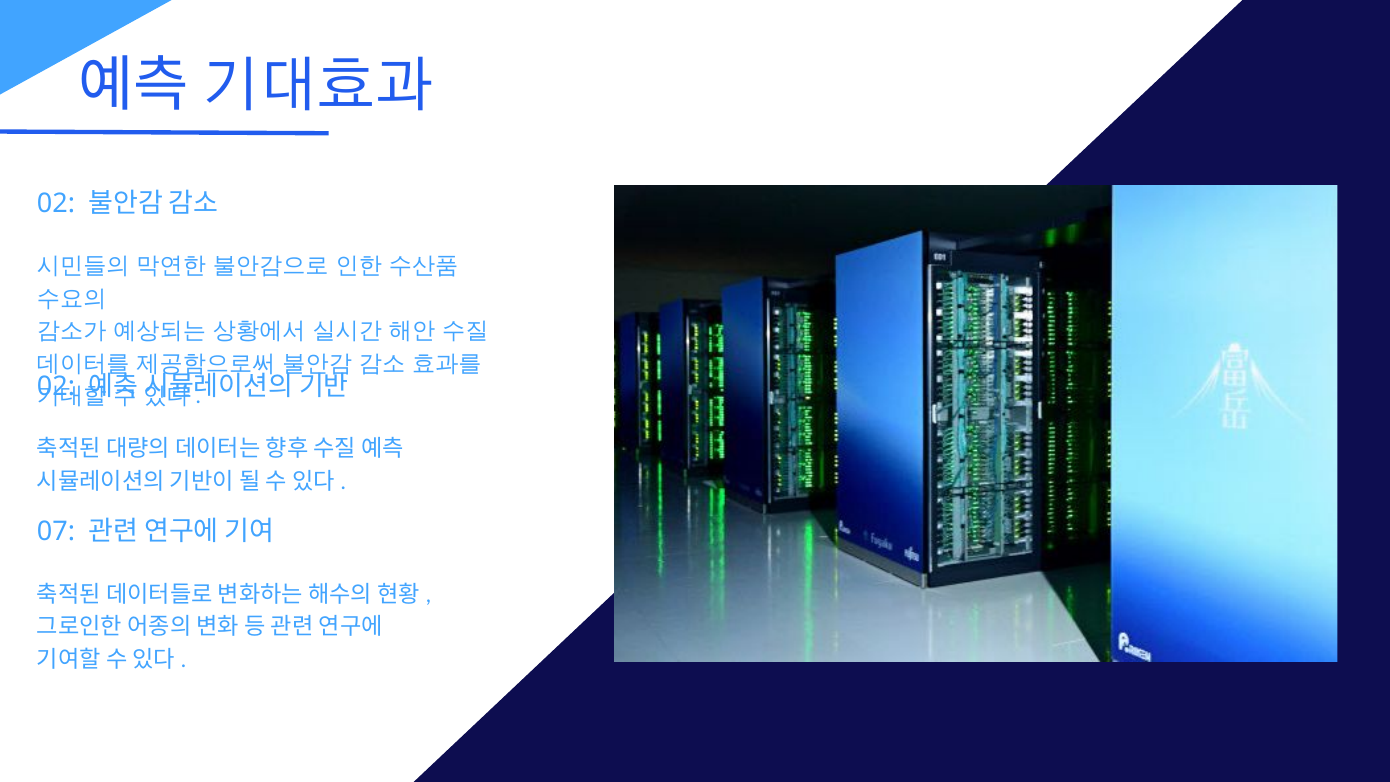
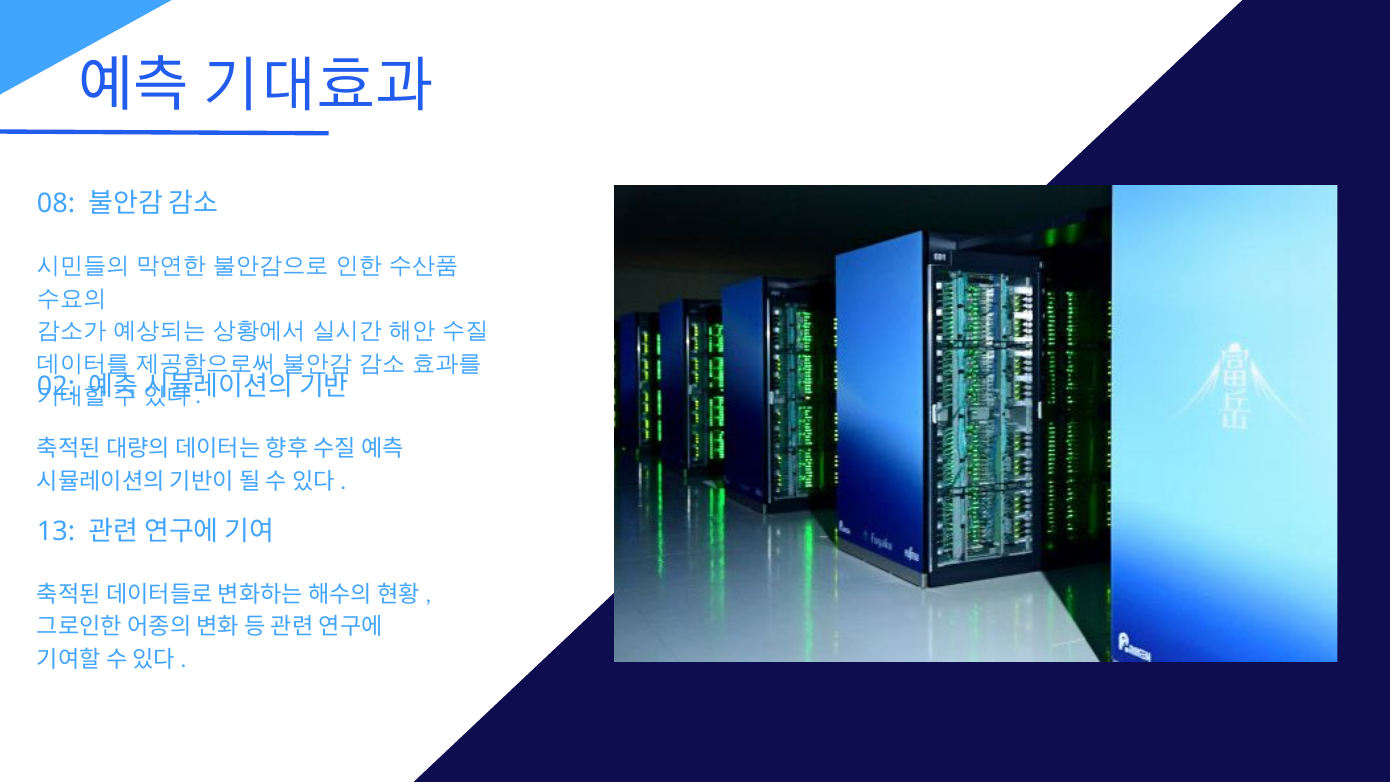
02: 02 -> 08 (56, 203)
07: 07 -> 13 (56, 532)
